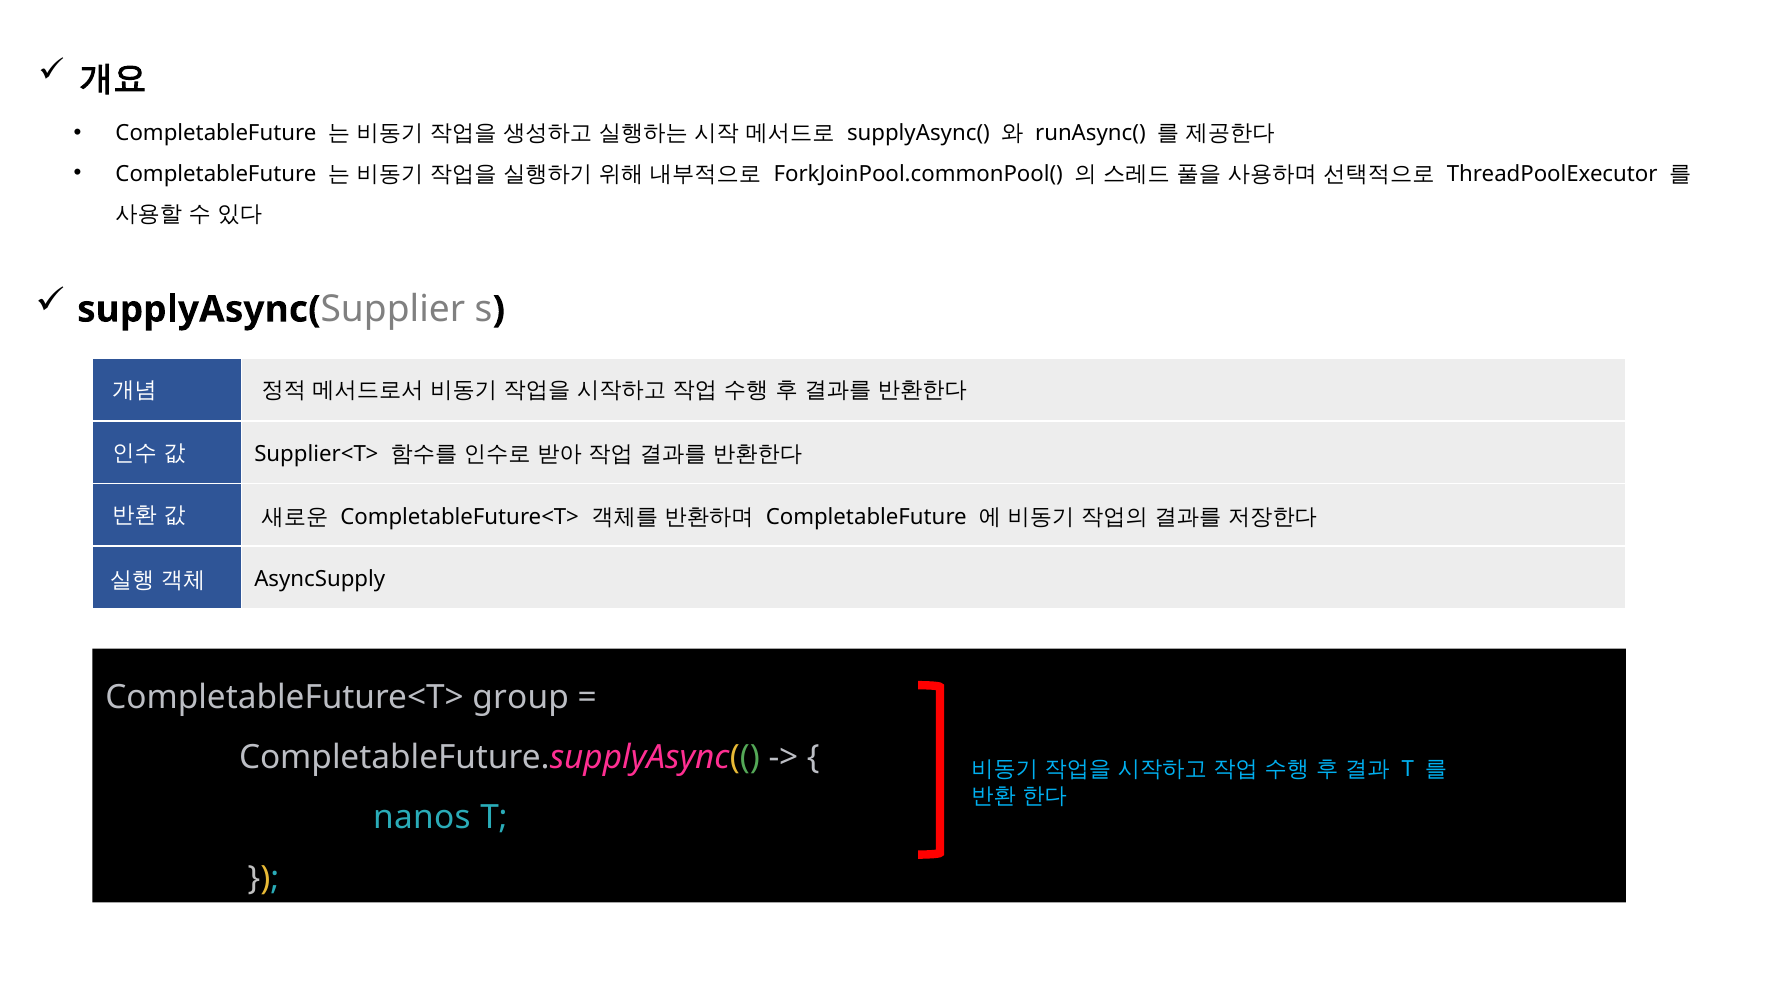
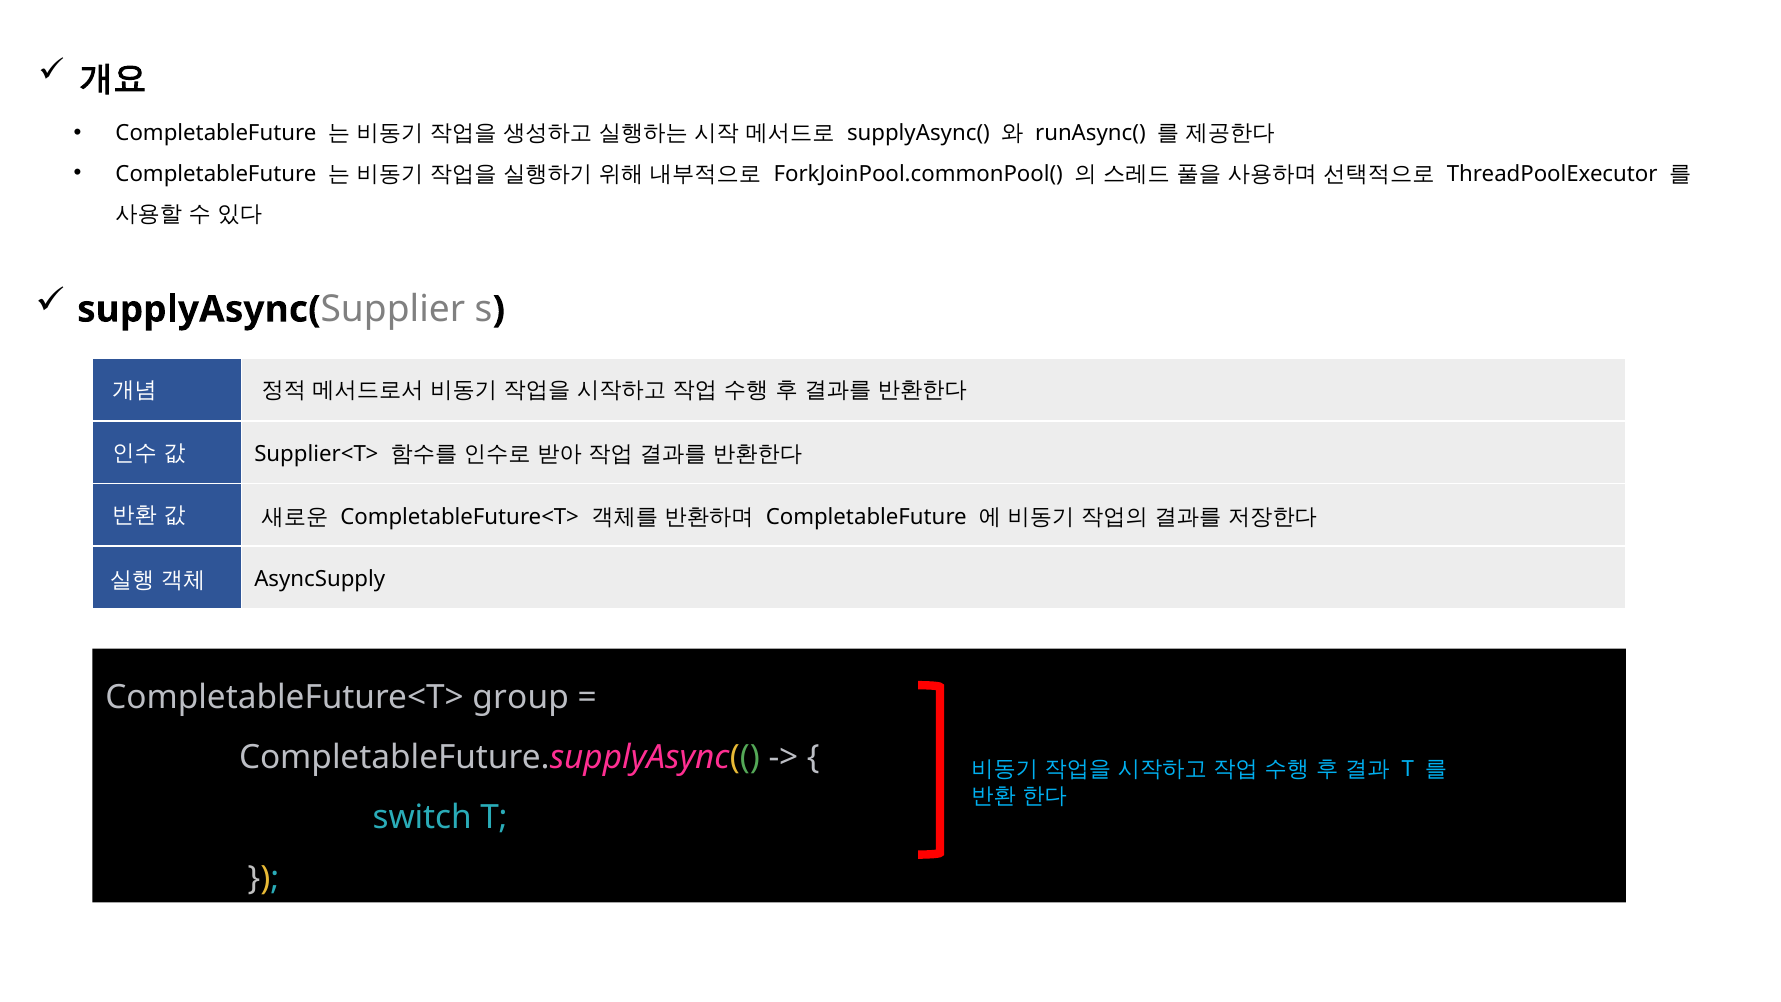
nanos: nanos -> switch (422, 818)
